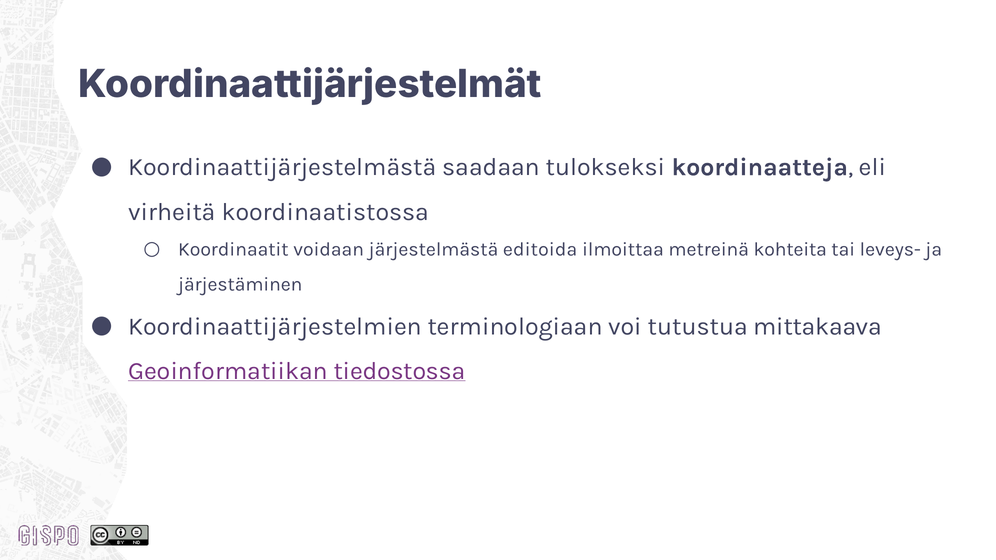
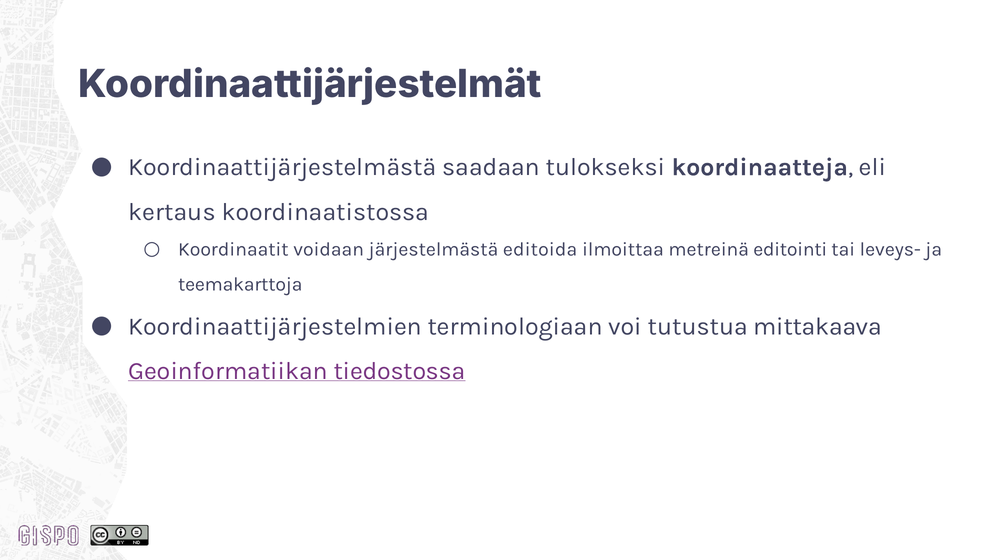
virheitä: virheitä -> kertaus (172, 212)
kohteita: kohteita -> editointi (790, 250)
järjestäminen: järjestäminen -> teemakarttoja (240, 285)
